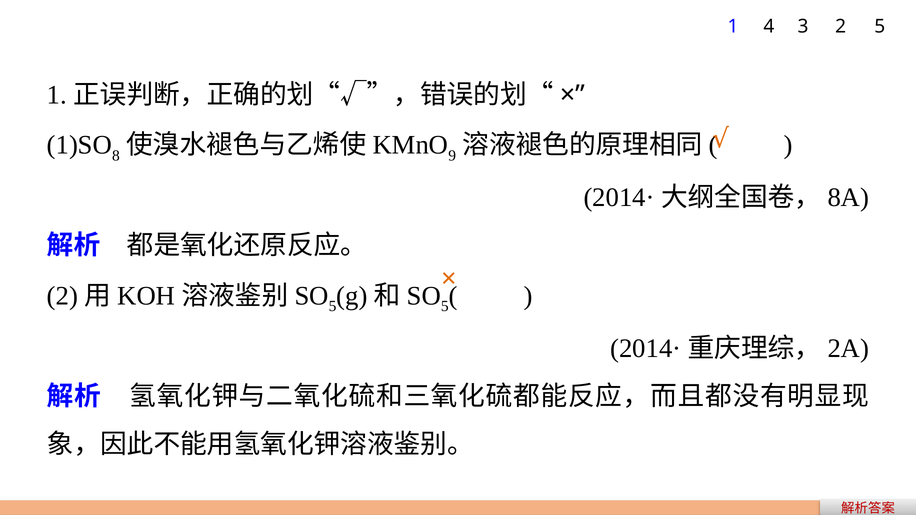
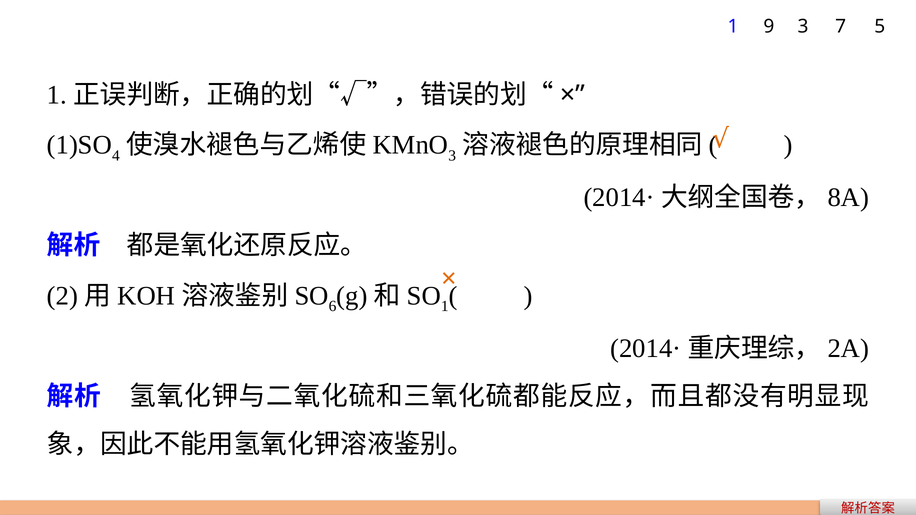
4: 4 -> 9 (769, 26)
3 2: 2 -> 7 (841, 26)
8: 8 -> 4 (116, 156)
9: 9 -> 3 (452, 156)
5: 5 -> 6 (333, 306)
5: 5 -> 1 (445, 306)
